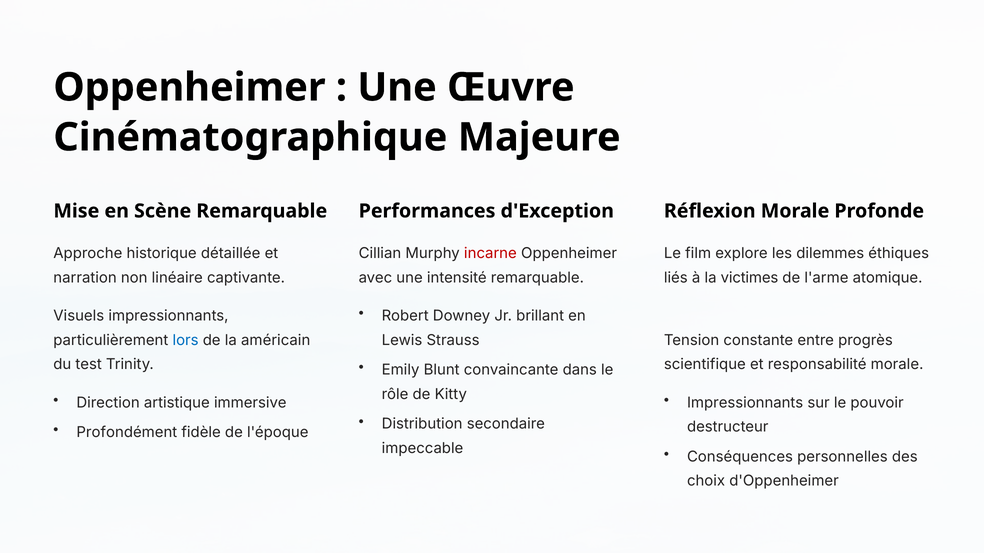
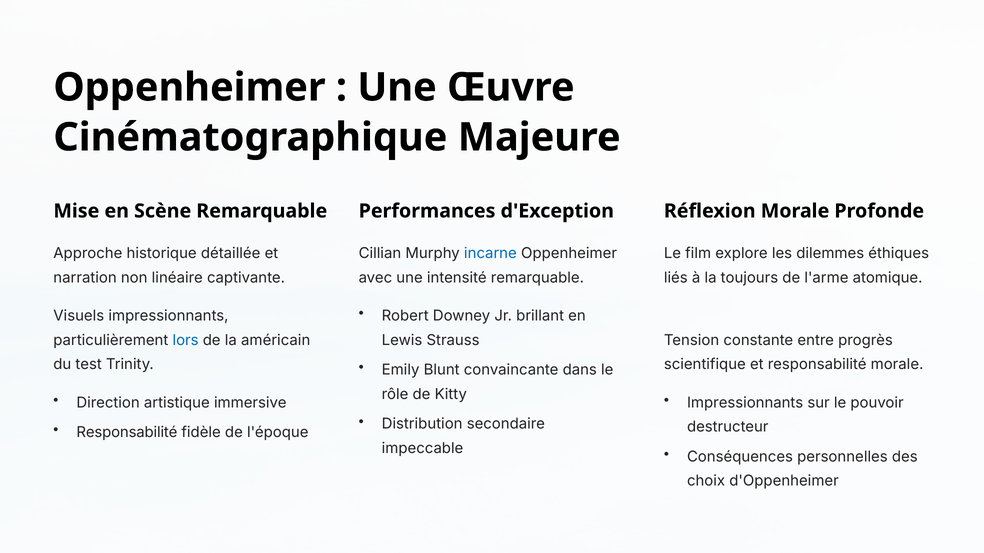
incarne colour: red -> blue (490, 254)
victimes: victimes -> toujours (749, 278)
Profondément: Profondément -> Responsabilité (127, 433)
